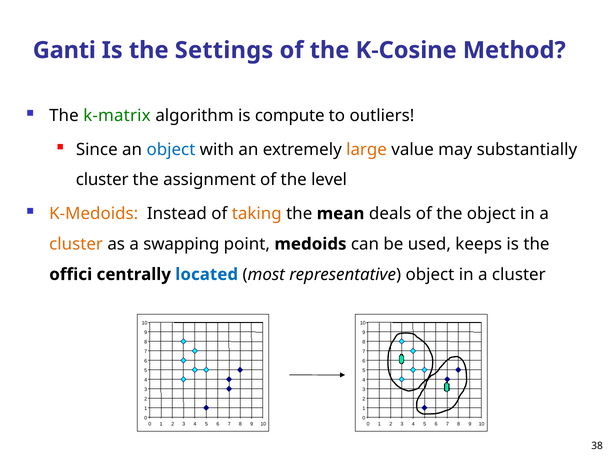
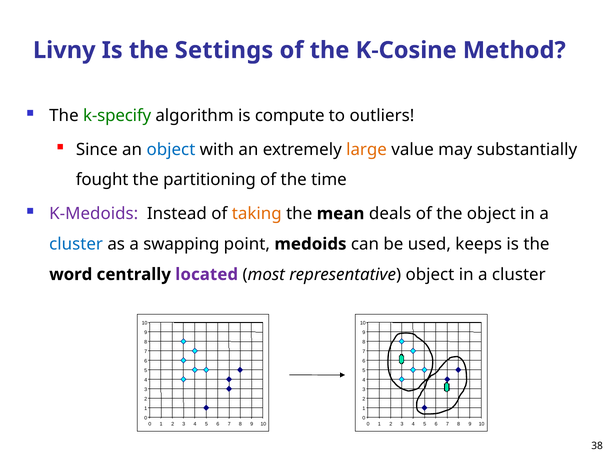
Ganti: Ganti -> Livny (64, 50)
k-matrix: k-matrix -> k-specify (117, 116)
cluster: cluster -> fought (102, 180)
assignment: assignment -> partitioning (209, 180)
level: level -> time (329, 180)
K-Medoids colour: orange -> purple (94, 214)
cluster colour: orange -> blue (76, 244)
offici: offici -> word (71, 275)
located colour: blue -> purple (207, 275)
